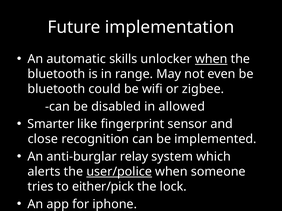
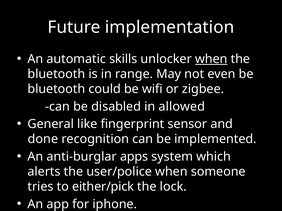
Smarter: Smarter -> General (51, 124)
close: close -> done (43, 139)
relay: relay -> apps (134, 157)
user/police underline: present -> none (119, 172)
